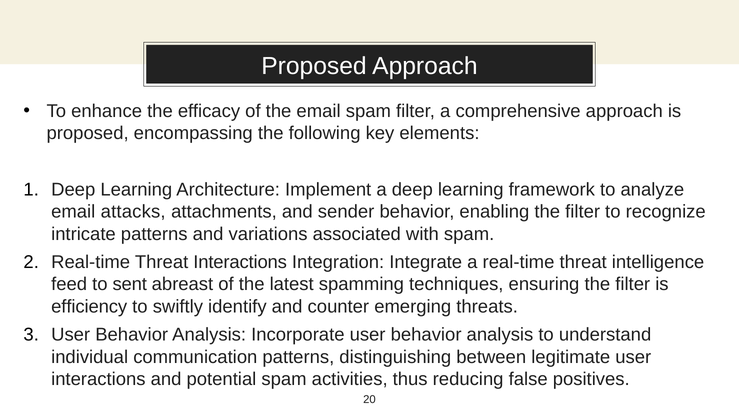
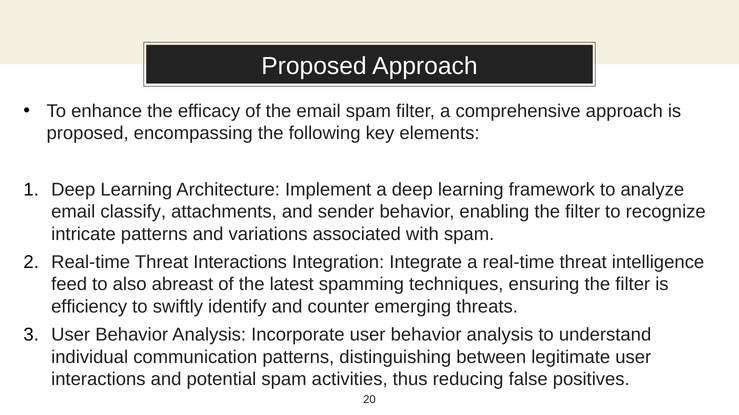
attacks: attacks -> classify (133, 212)
sent: sent -> also (130, 285)
